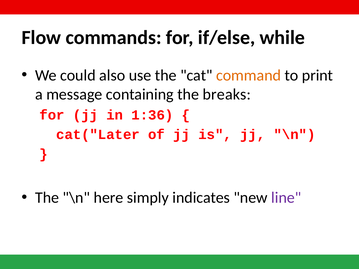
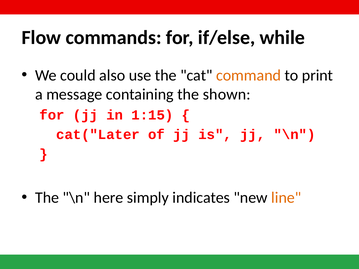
breaks: breaks -> shown (227, 94)
1:36: 1:36 -> 1:15 (152, 115)
line colour: purple -> orange (286, 198)
